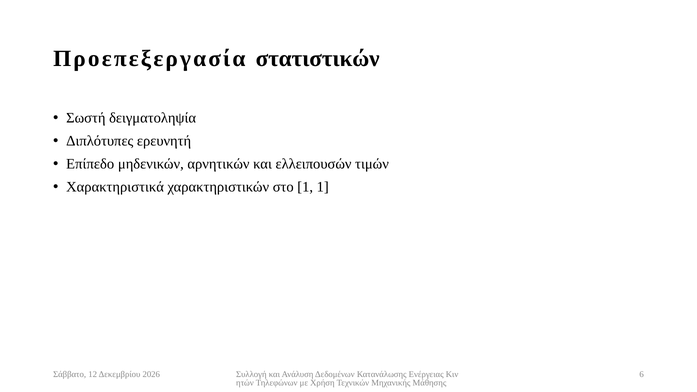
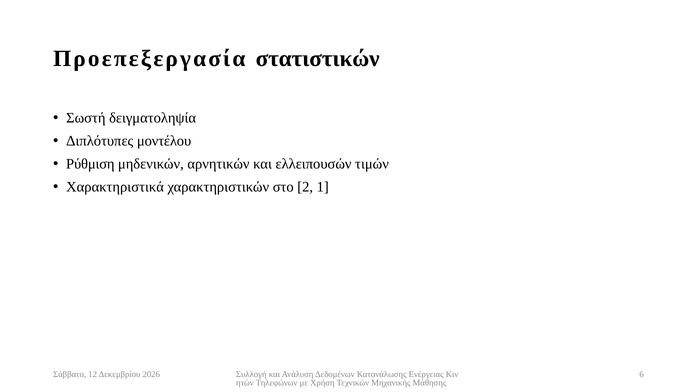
ερευνητή: ερευνητή -> μοντέλου (164, 141)
Επίπεδο: Επίπεδο -> Ρύθμιση (90, 164)
στο 1: 1 -> 2 (305, 187)
